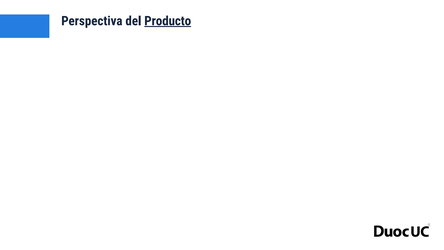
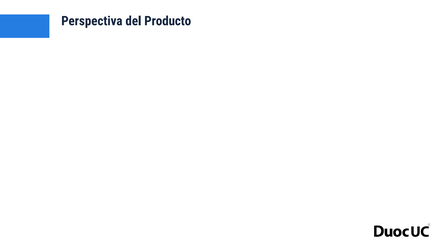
Producto underline: present -> none (168, 21)
